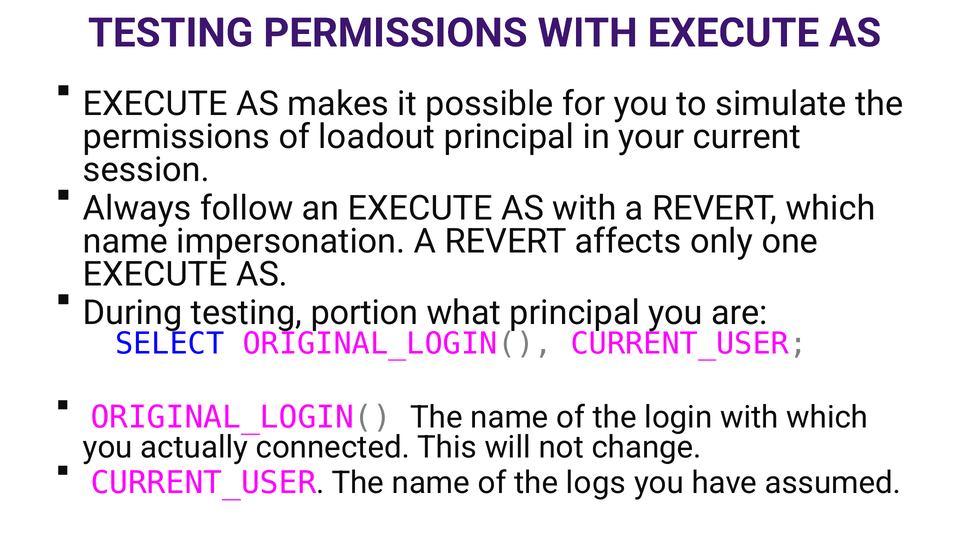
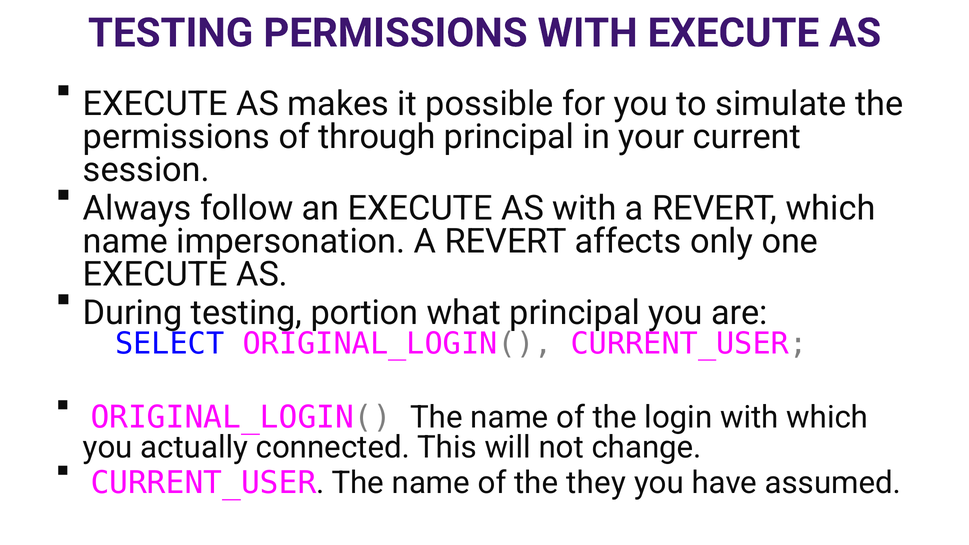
loadout: loadout -> through (377, 137)
logs: logs -> they (596, 483)
